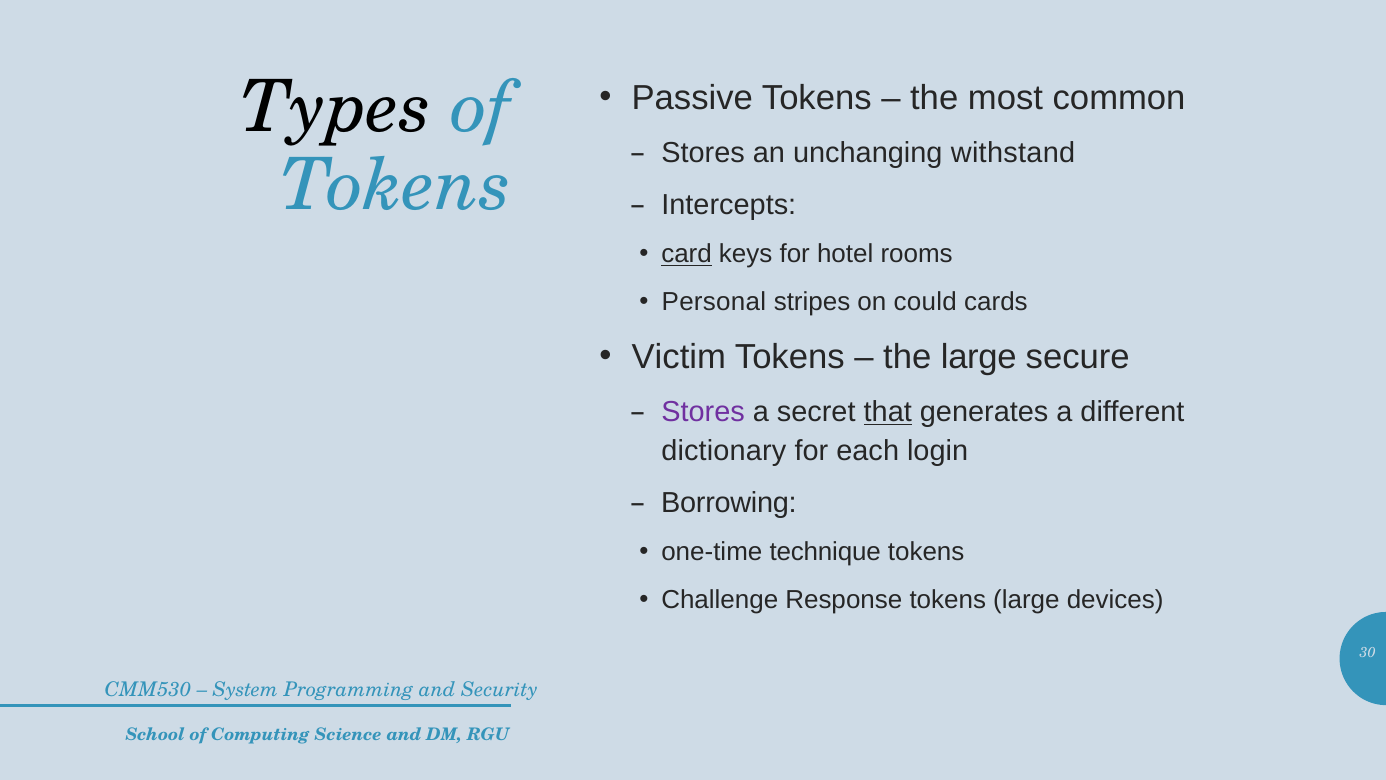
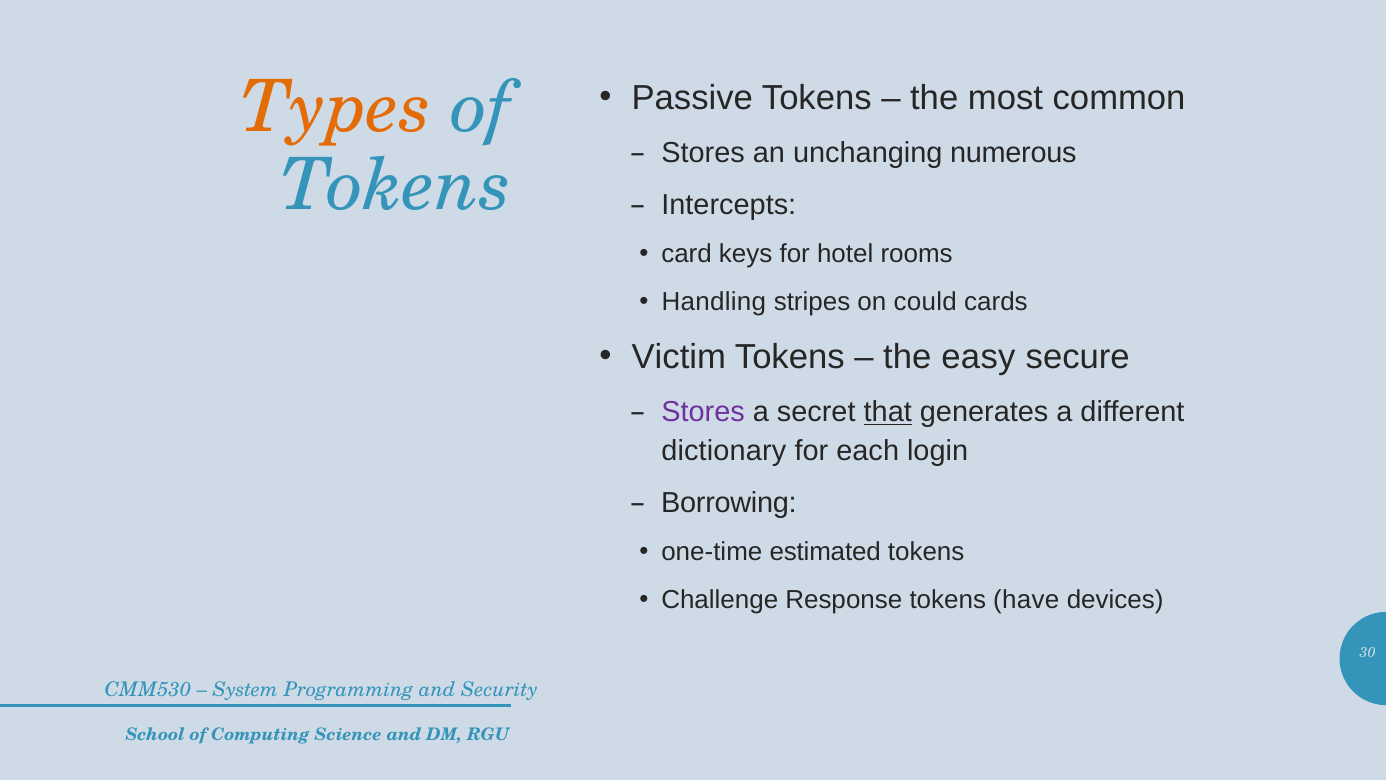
Types colour: black -> orange (336, 107)
withstand: withstand -> numerous (1013, 153)
card underline: present -> none (687, 254)
Personal: Personal -> Handling (714, 302)
the large: large -> easy (978, 357)
technique: technique -> estimated (825, 552)
tokens large: large -> have (1026, 600)
